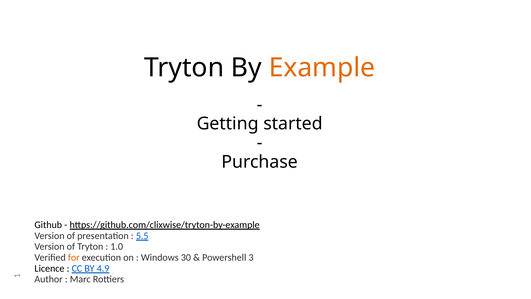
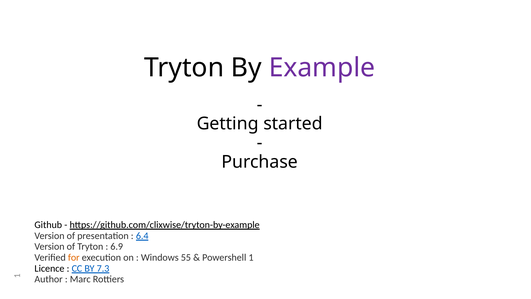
Example colour: orange -> purple (322, 68)
5.5: 5.5 -> 6.4 (142, 236)
1.0: 1.0 -> 6.9 (117, 246)
30: 30 -> 55 (186, 257)
Powershell 3: 3 -> 1 (251, 257)
4.9: 4.9 -> 7.3 (103, 268)
